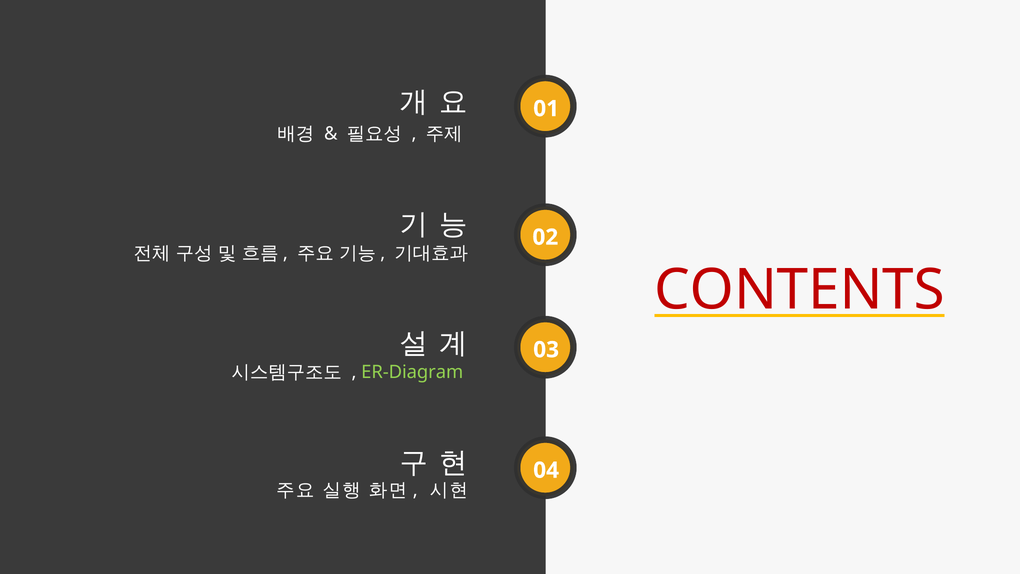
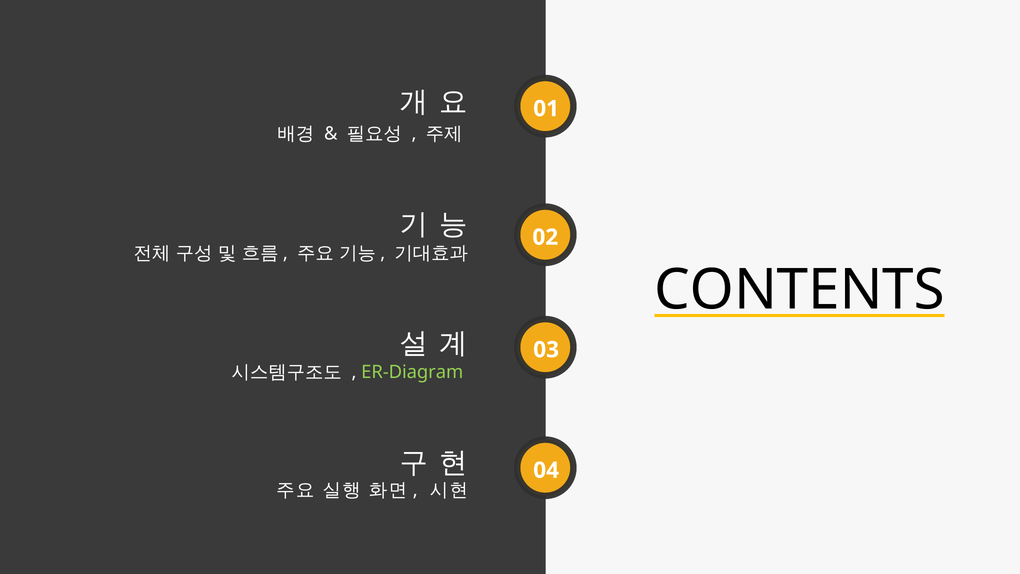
CONTENTS colour: red -> black (800, 290)
